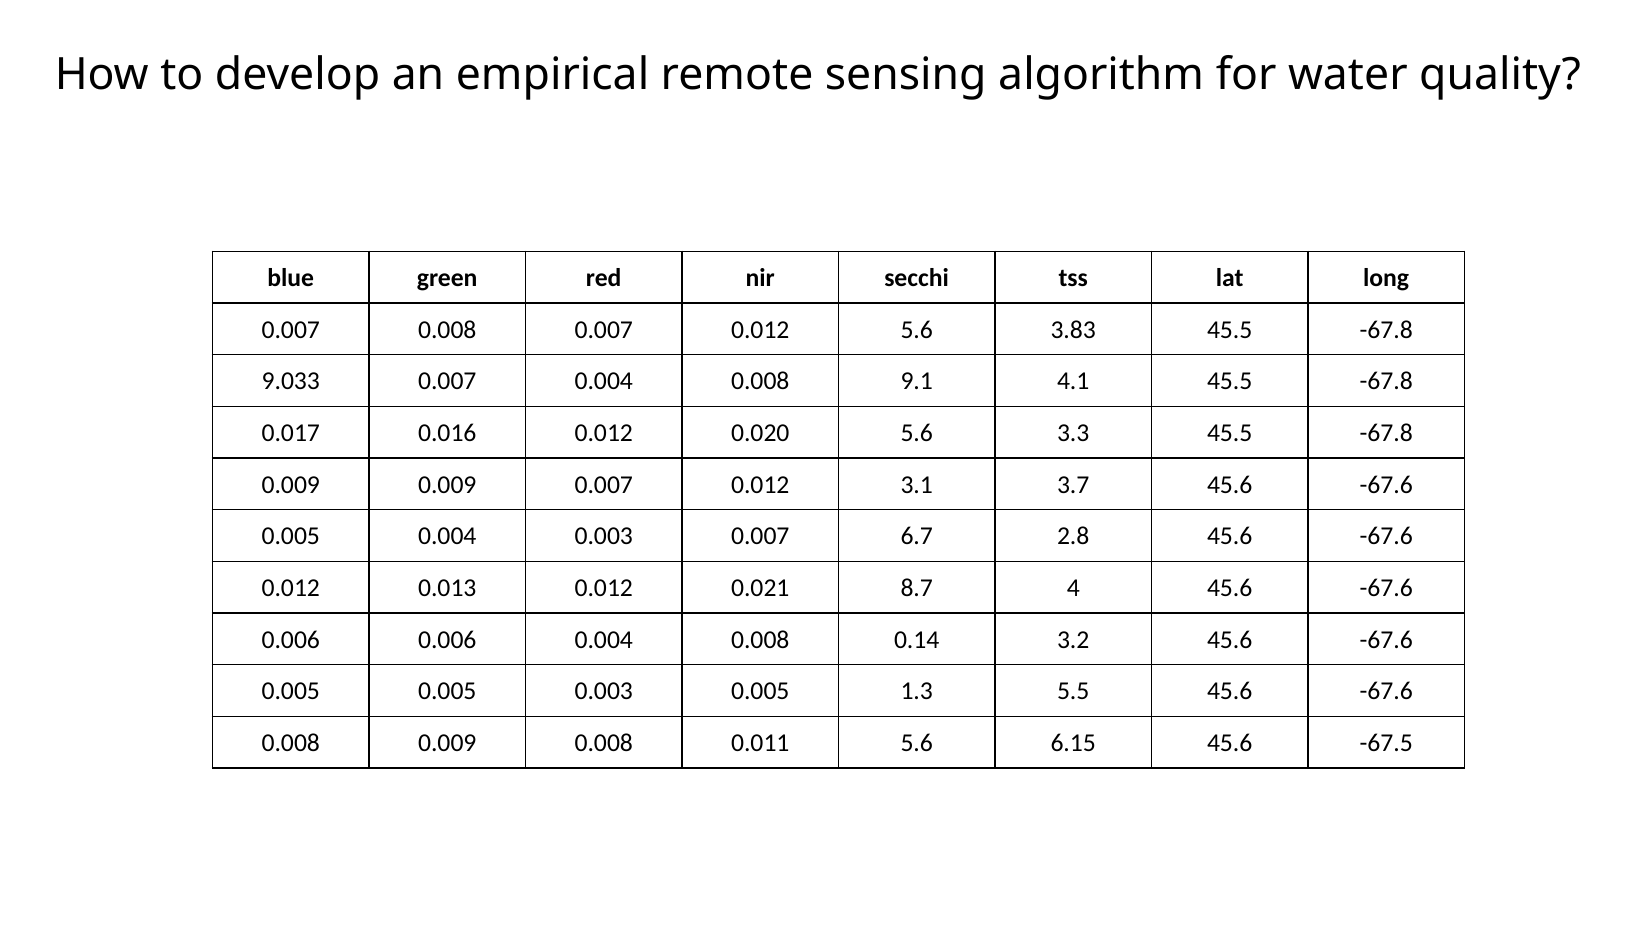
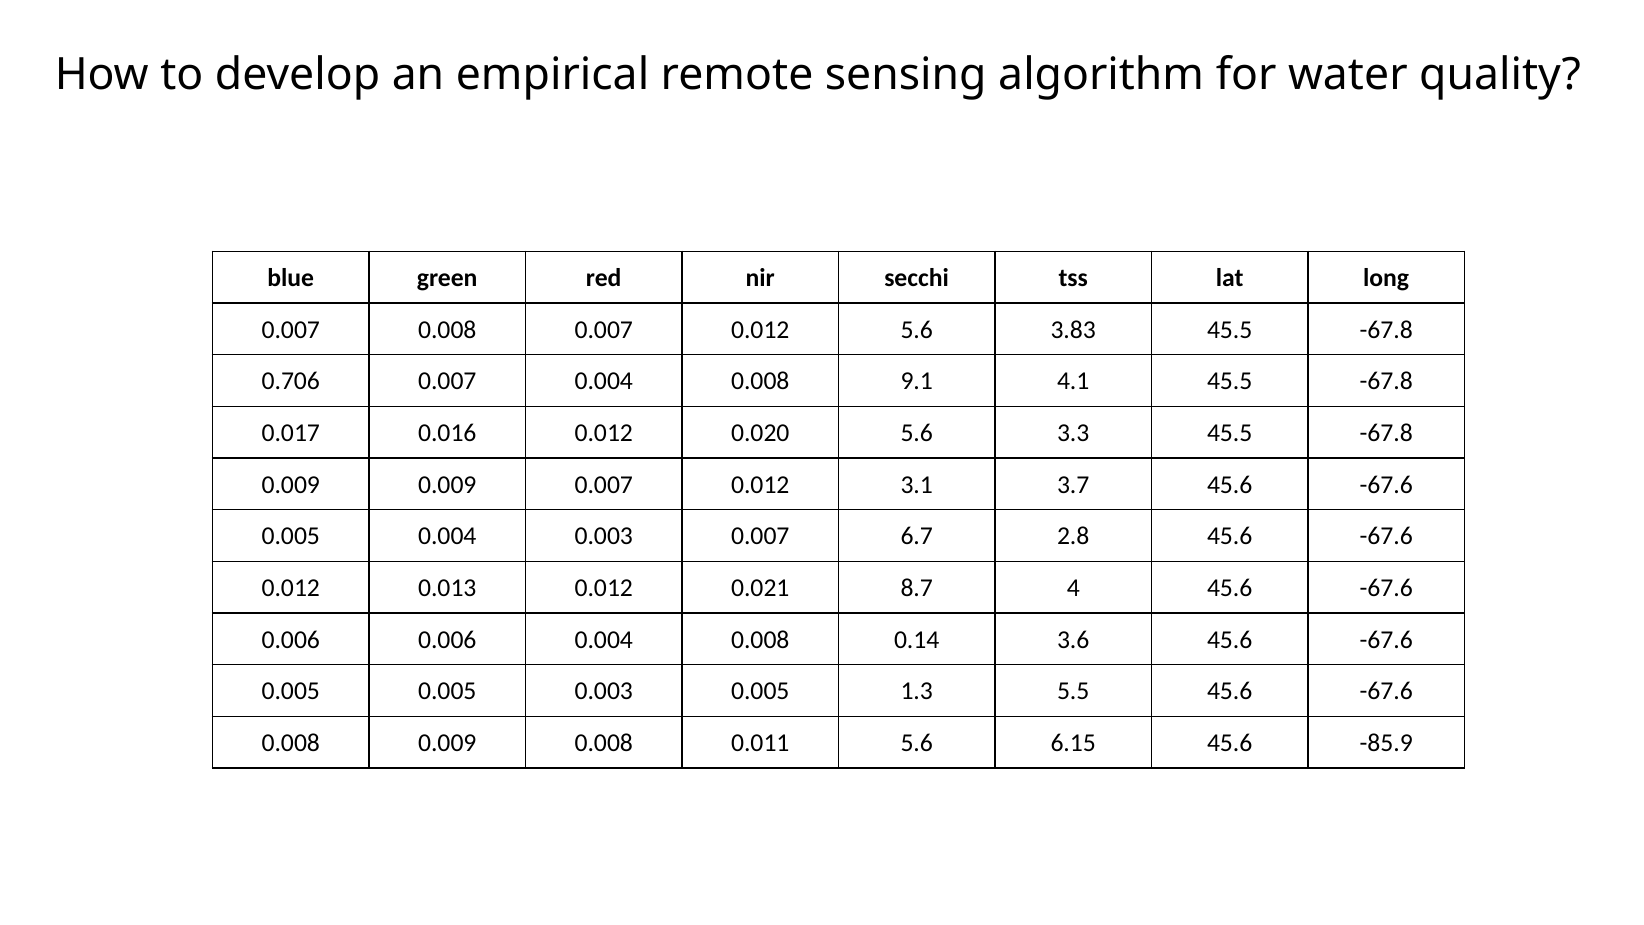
9.033: 9.033 -> 0.706 (291, 381)
3.2: 3.2 -> 3.6 (1073, 640)
-67.5: -67.5 -> -85.9 (1386, 743)
